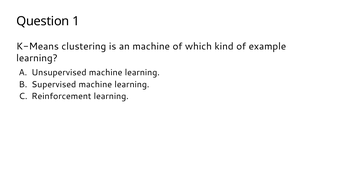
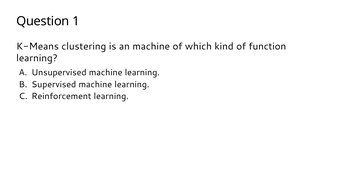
example: example -> function (267, 46)
